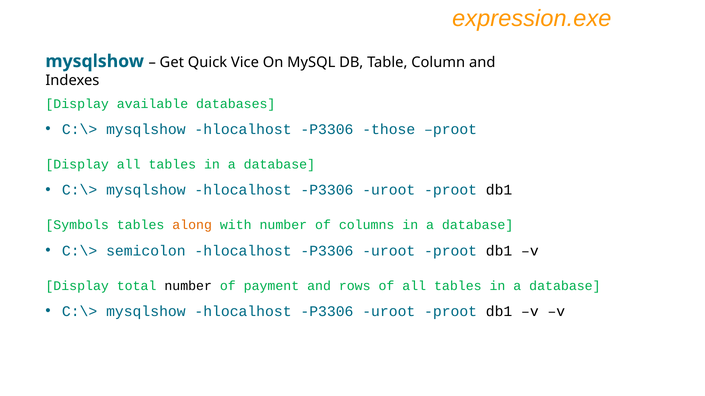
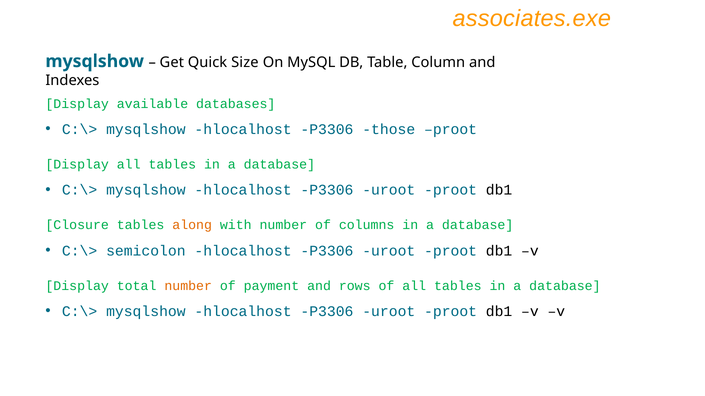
expression.exe: expression.exe -> associates.exe (532, 18)
Vice: Vice -> Size (245, 62)
Symbols: Symbols -> Closure (77, 225)
number colour: black -> orange (188, 286)
